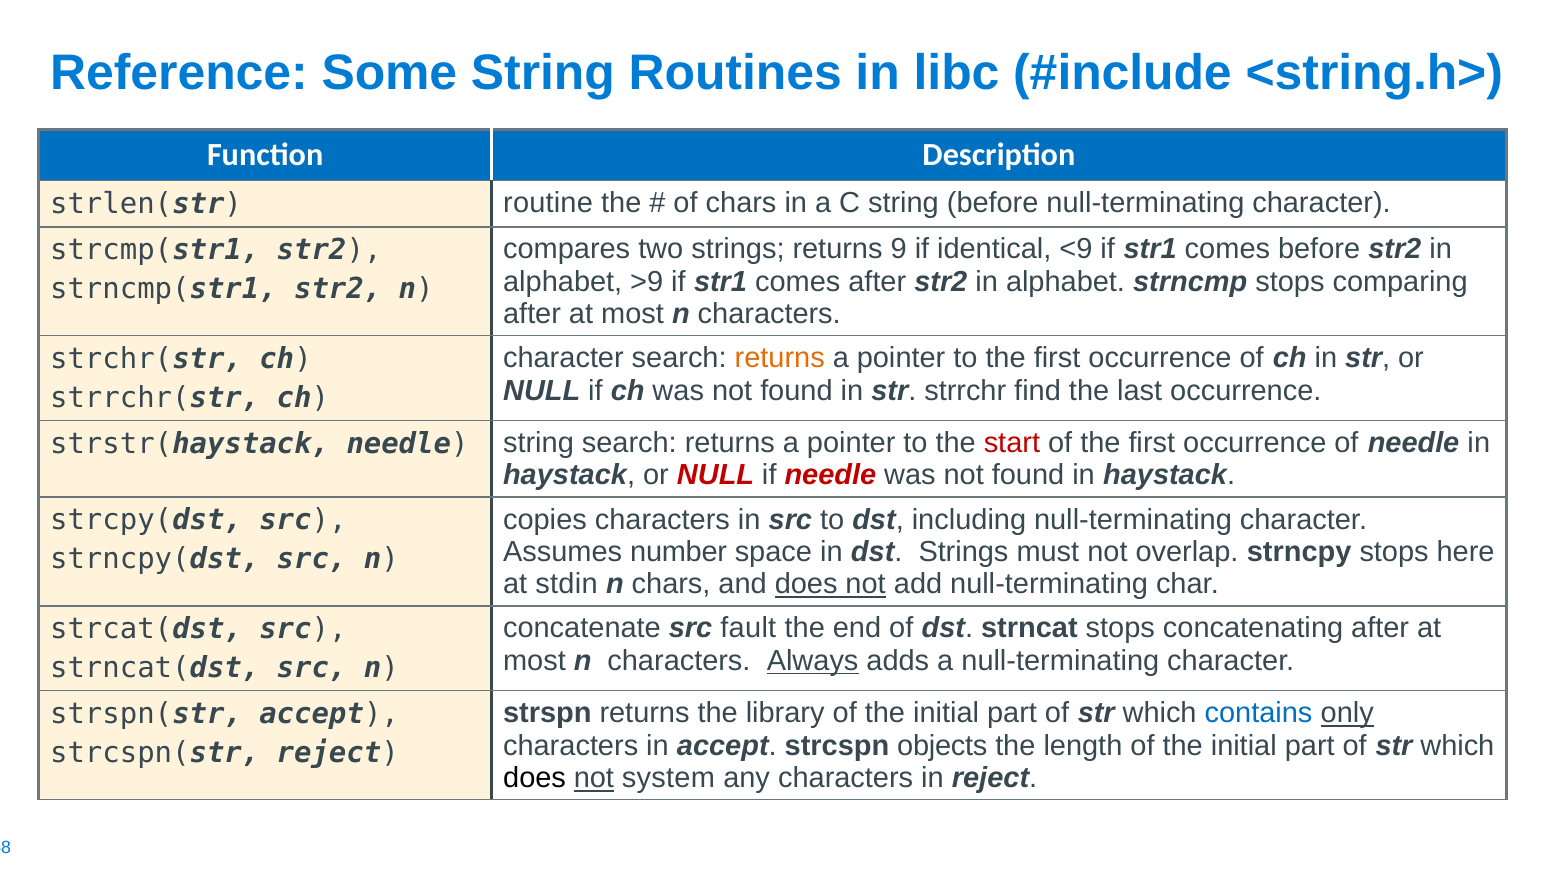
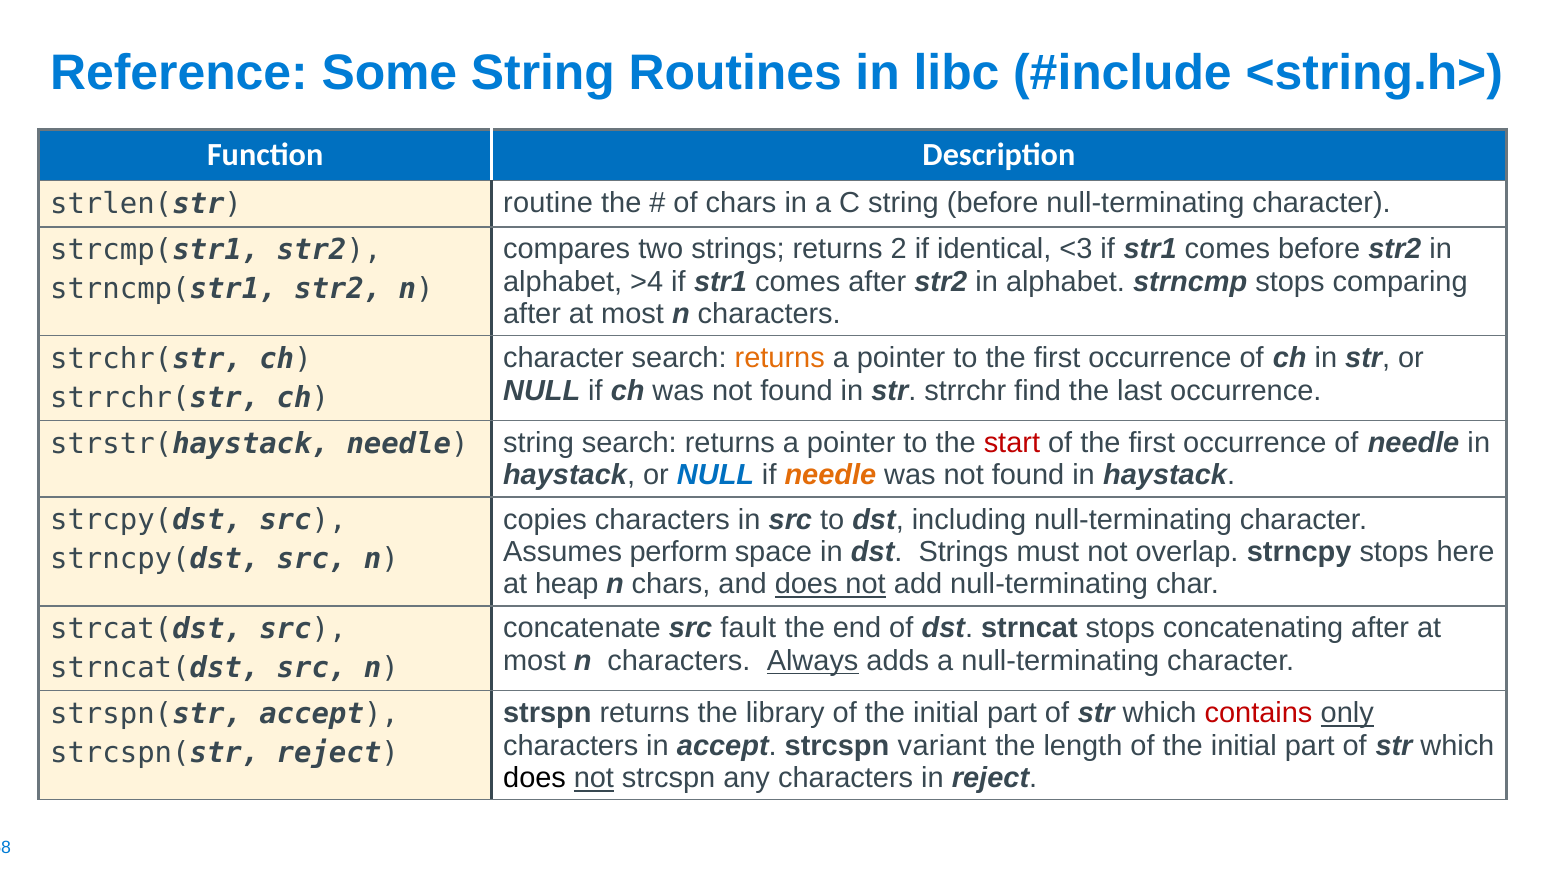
9: 9 -> 2 (899, 249)
<9: <9 -> <3 (1076, 249)
>9: >9 -> >4 (647, 282)
NULL colour: red -> blue (716, 475)
needle colour: red -> orange (830, 475)
number: number -> perform (679, 552)
stdin: stdin -> heap (567, 584)
contains colour: blue -> red (1259, 713)
objects: objects -> variant (942, 746)
not system: system -> strcspn (669, 778)
